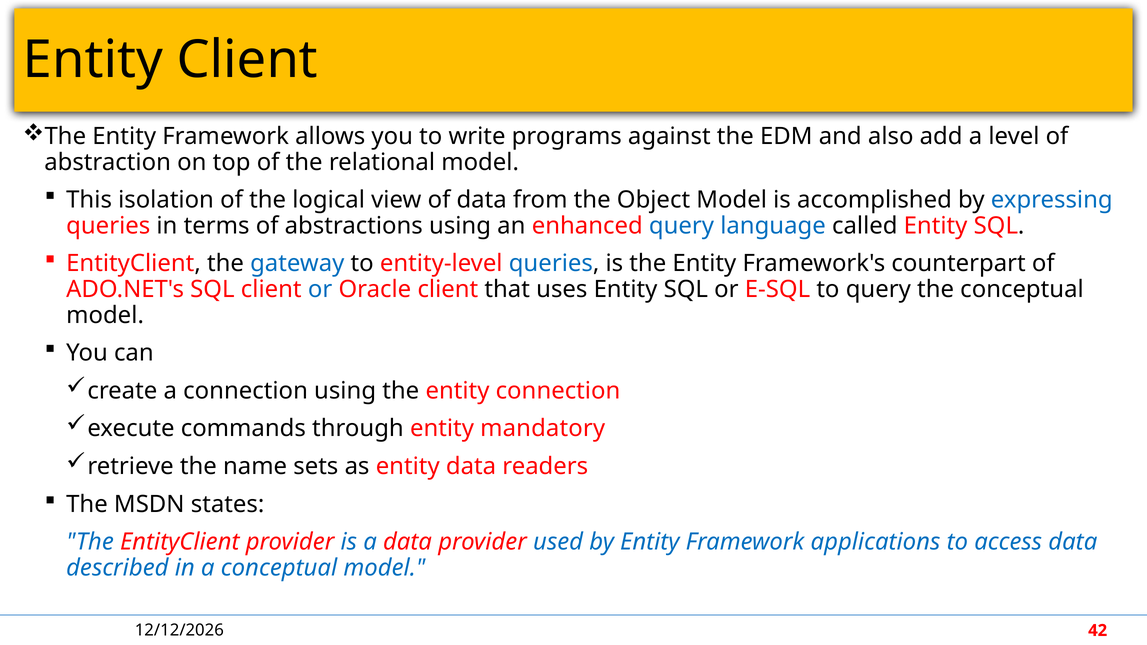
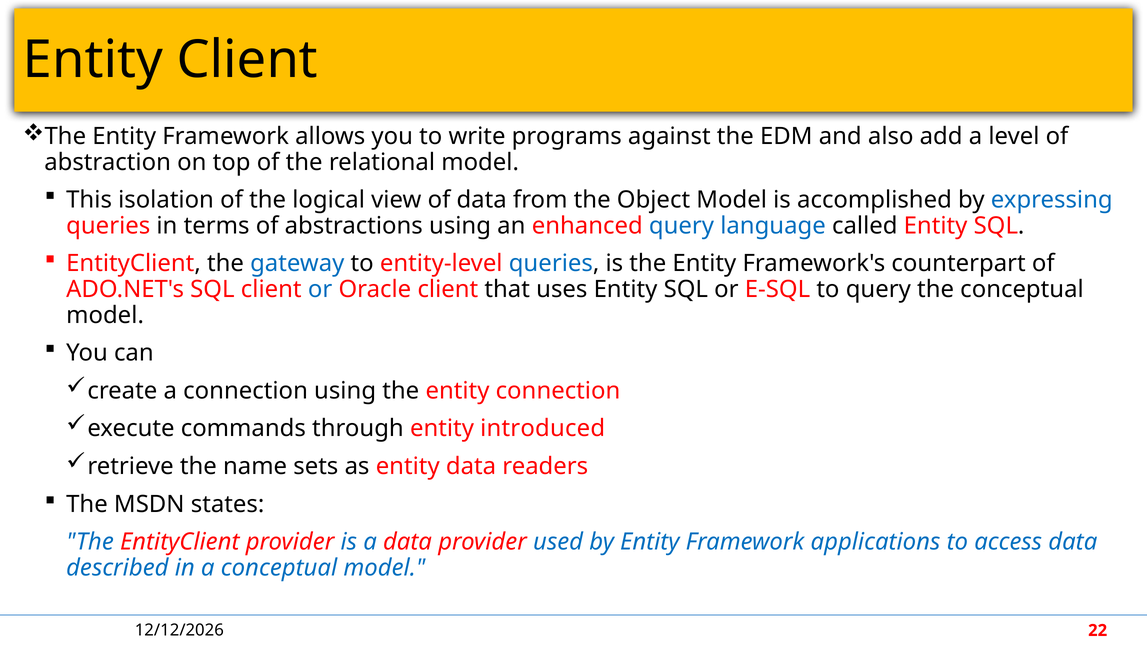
mandatory: mandatory -> introduced (543, 429)
42: 42 -> 22 (1098, 631)
